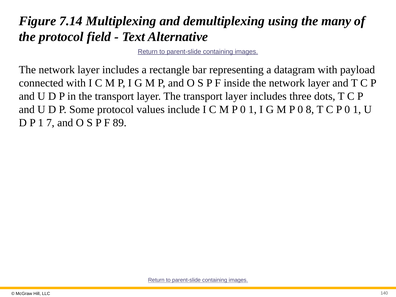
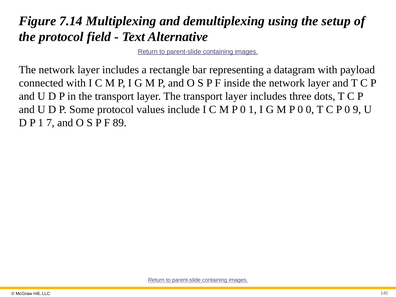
many: many -> setup (336, 21)
0 8: 8 -> 0 (310, 109)
C P 0 1: 1 -> 9 (357, 109)
